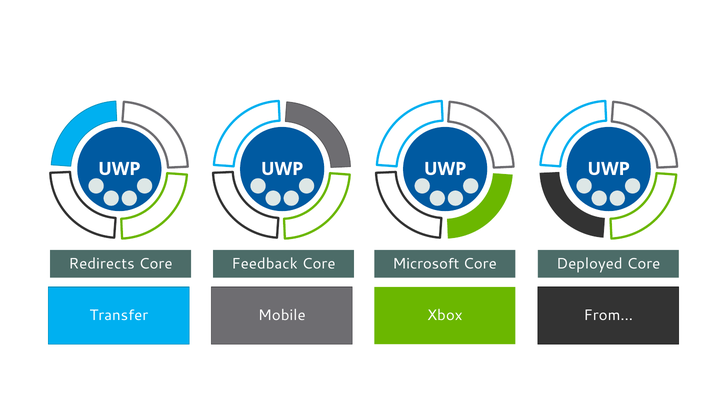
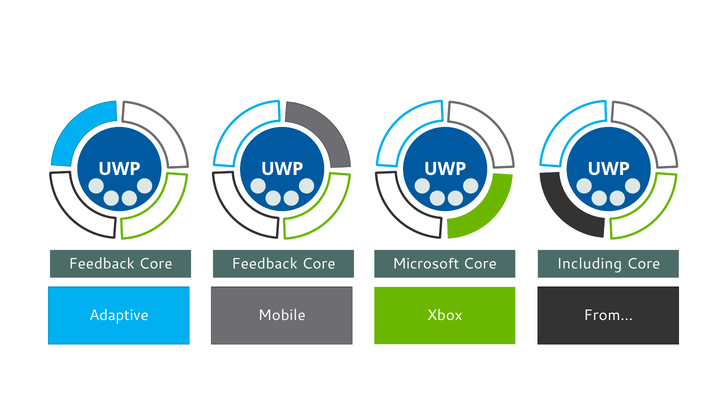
Redirects: Redirects -> Feedback (102, 264)
Deployed: Deployed -> Including (589, 264)
Transfer: Transfer -> Adaptive (119, 315)
